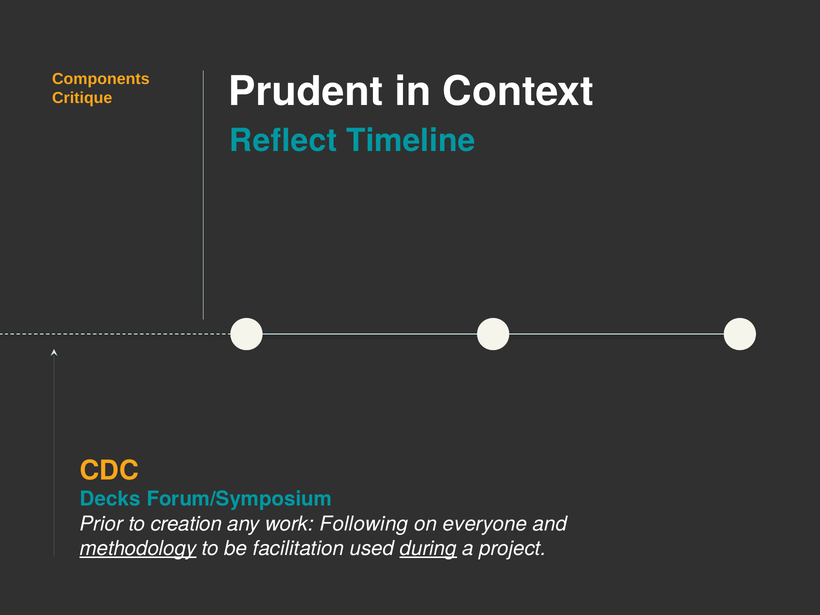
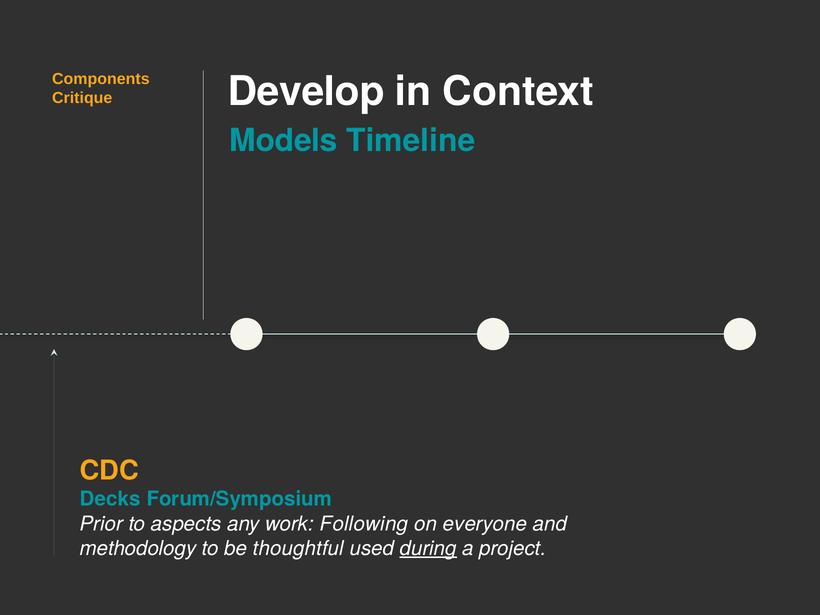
Prudent: Prudent -> Develop (306, 92)
Reflect: Reflect -> Models (284, 141)
creation: creation -> aspects (186, 524)
methodology underline: present -> none (138, 548)
facilitation: facilitation -> thoughtful (298, 548)
